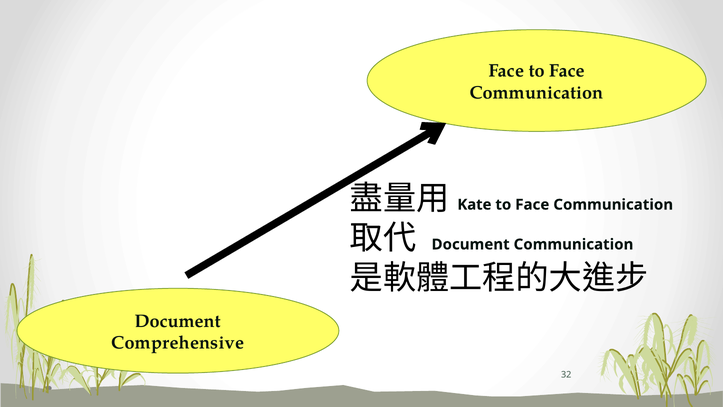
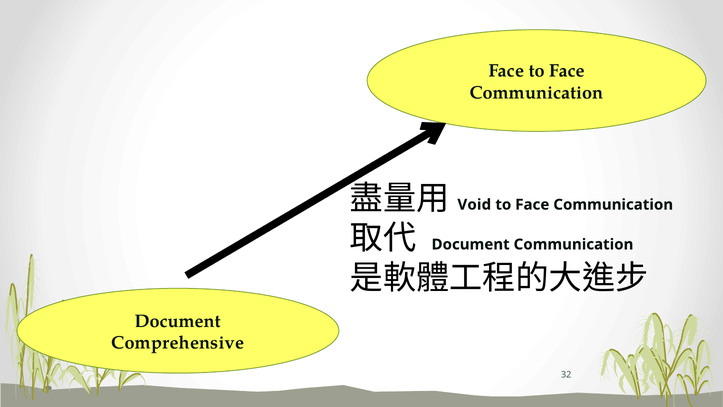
Kate: Kate -> Void (474, 204)
